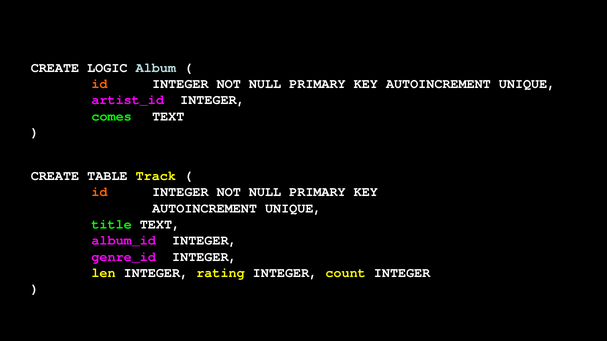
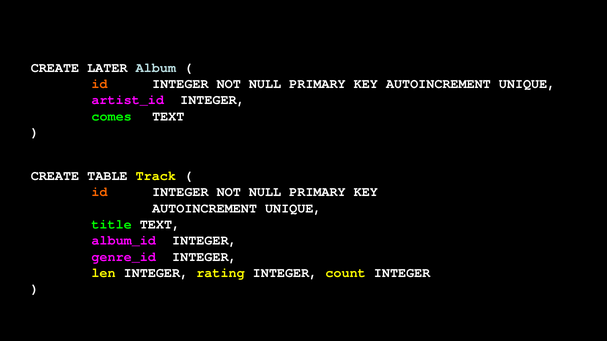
LOGIC: LOGIC -> LATER (107, 68)
